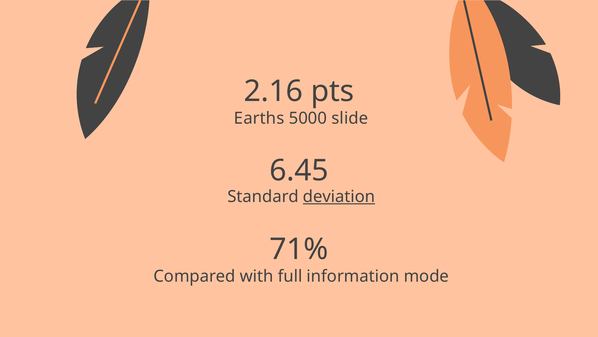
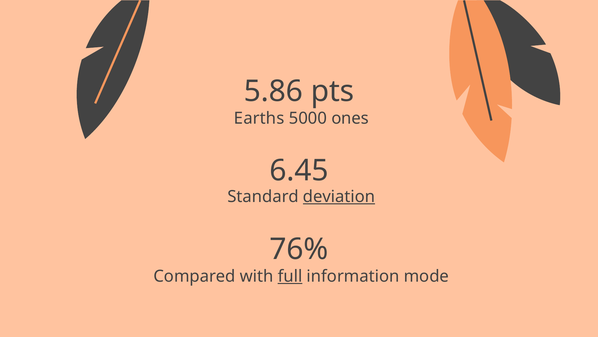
2.16: 2.16 -> 5.86 (273, 91)
slide: slide -> ones (350, 118)
71%: 71% -> 76% (299, 249)
full underline: none -> present (290, 276)
